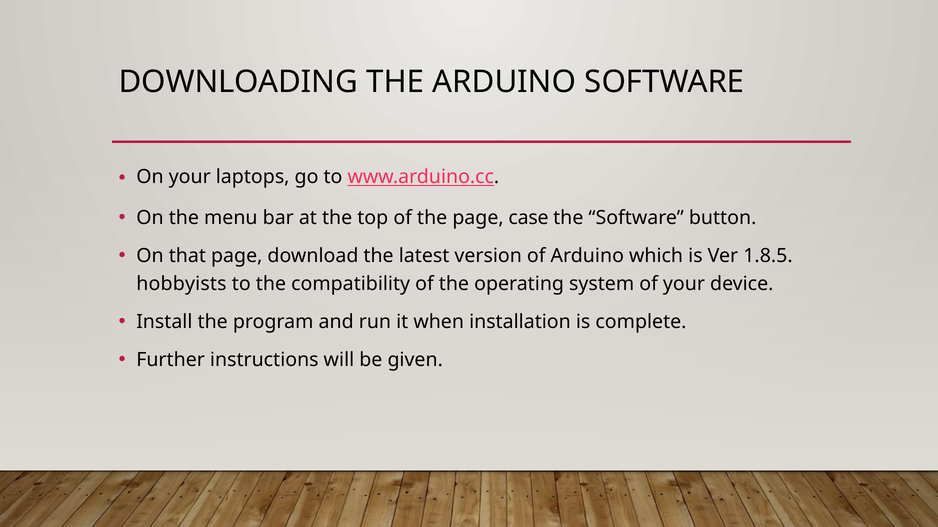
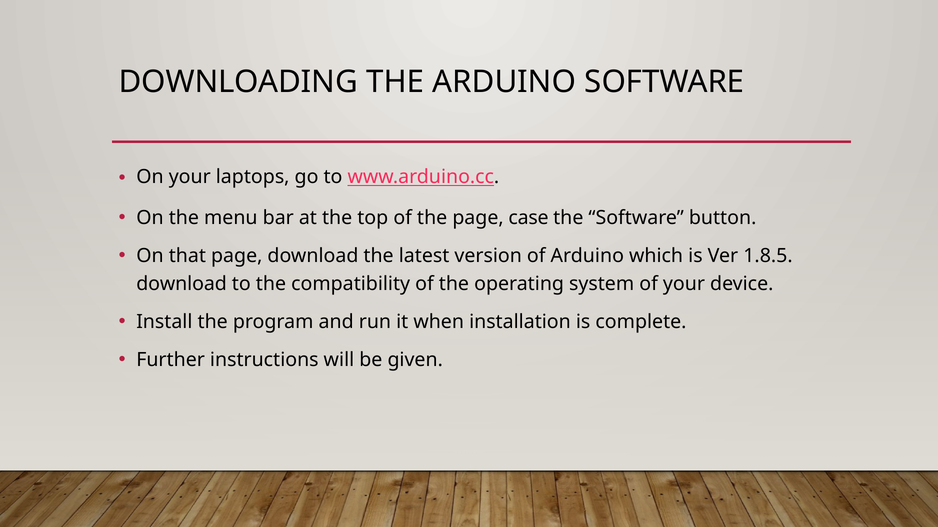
hobbyists: hobbyists -> download (182, 284)
